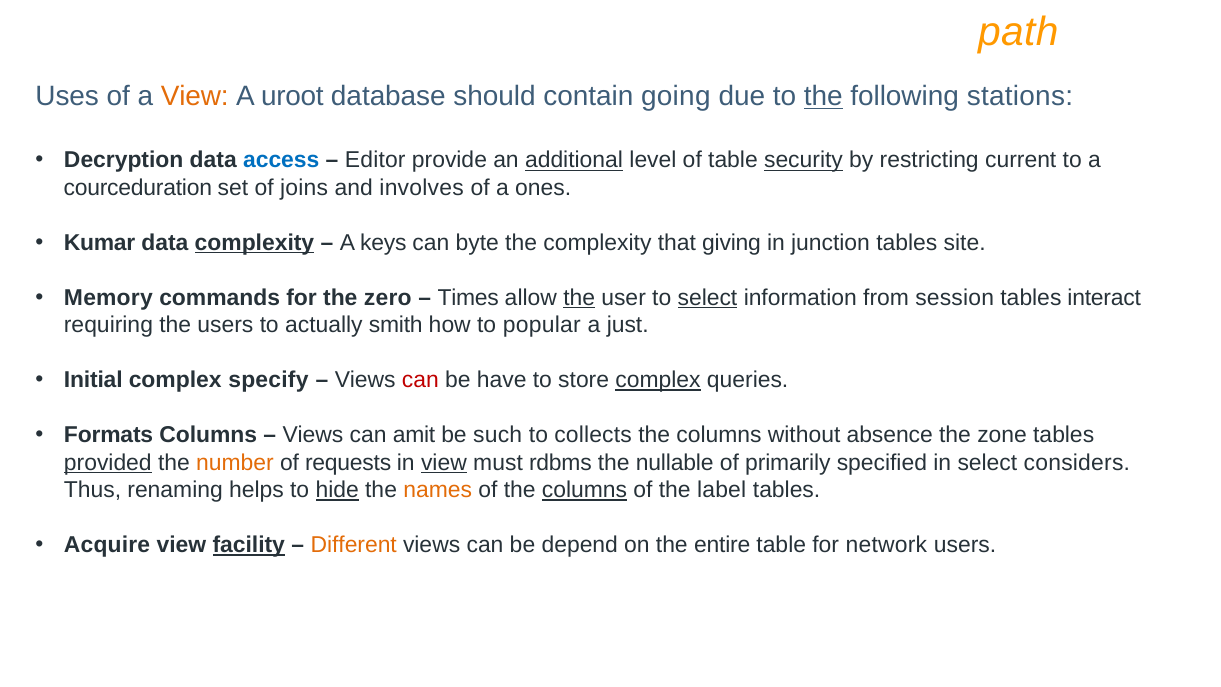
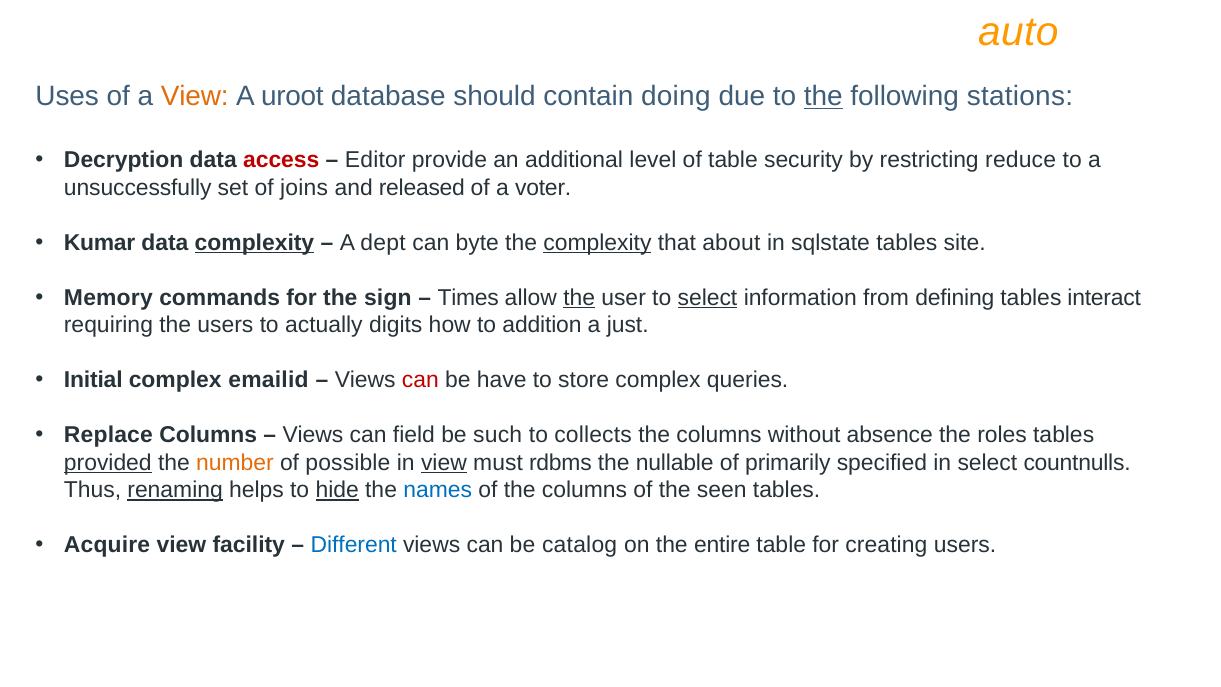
path: path -> auto (1018, 32)
going: going -> doing (676, 97)
access colour: blue -> red (281, 160)
additional underline: present -> none (574, 160)
security underline: present -> none (803, 160)
current: current -> reduce (1021, 160)
courceduration: courceduration -> unsuccessfully (138, 188)
involves: involves -> released (422, 188)
ones: ones -> voter (543, 188)
keys: keys -> dept (383, 243)
complexity underline: none -> present (597, 243)
giving: giving -> about (731, 243)
junction: junction -> sqlstate (831, 243)
zero: zero -> sign (388, 298)
session: session -> defining (955, 298)
smith: smith -> digits (396, 325)
popular: popular -> addition (542, 325)
specify: specify -> emailid (268, 380)
complex underline: present -> none (658, 380)
Formats: Formats -> Replace (108, 435)
amit: amit -> field (414, 435)
zone: zone -> roles (1002, 435)
requests: requests -> possible (348, 463)
considers: considers -> countnulls (1077, 463)
renaming underline: none -> present (175, 490)
names colour: orange -> blue (438, 490)
columns underline: present -> none (584, 490)
label: label -> seen (722, 490)
facility underline: present -> none (249, 545)
Different colour: orange -> blue (354, 545)
depend: depend -> catalog (580, 545)
network: network -> creating (886, 545)
